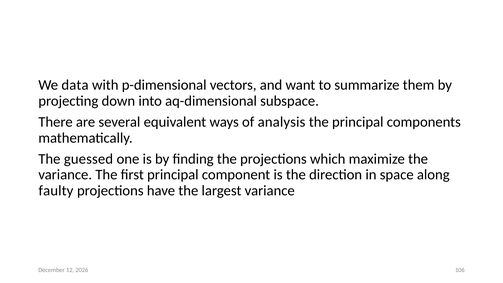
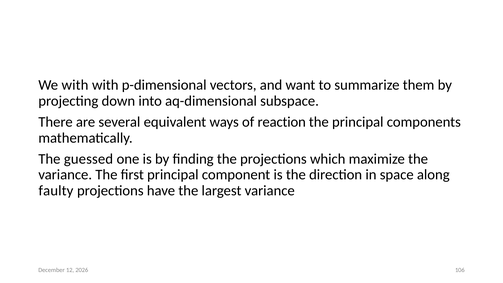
We data: data -> with (75, 85)
analysis: analysis -> reaction (282, 122)
